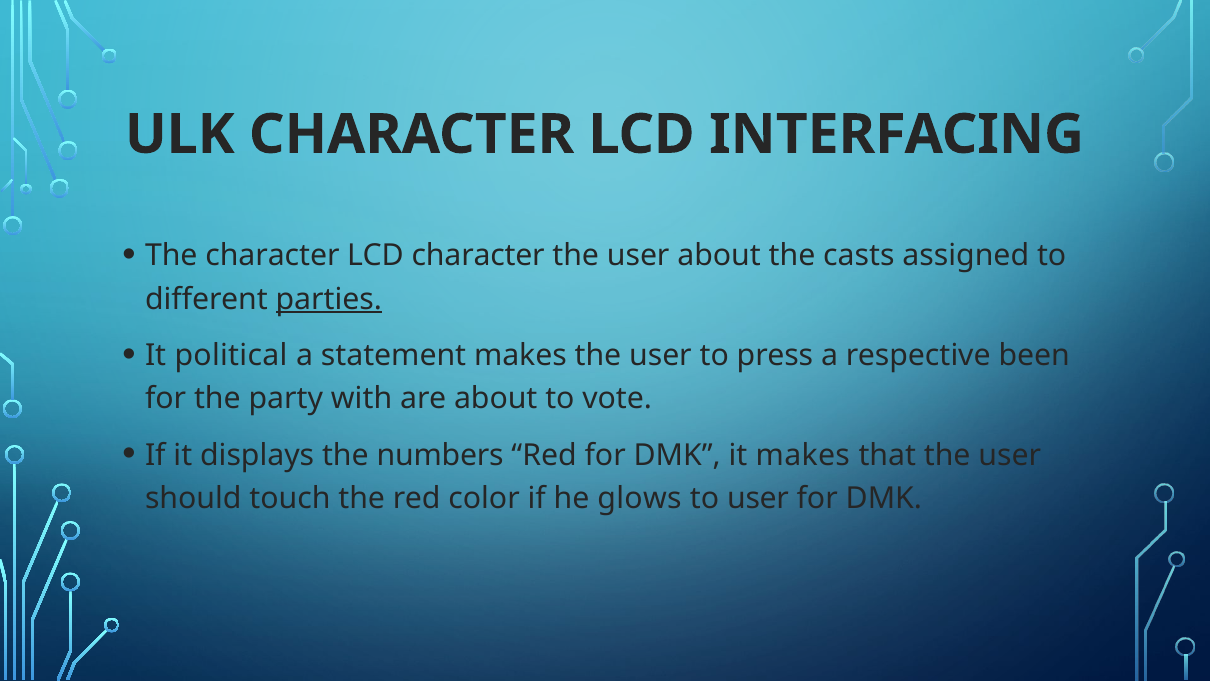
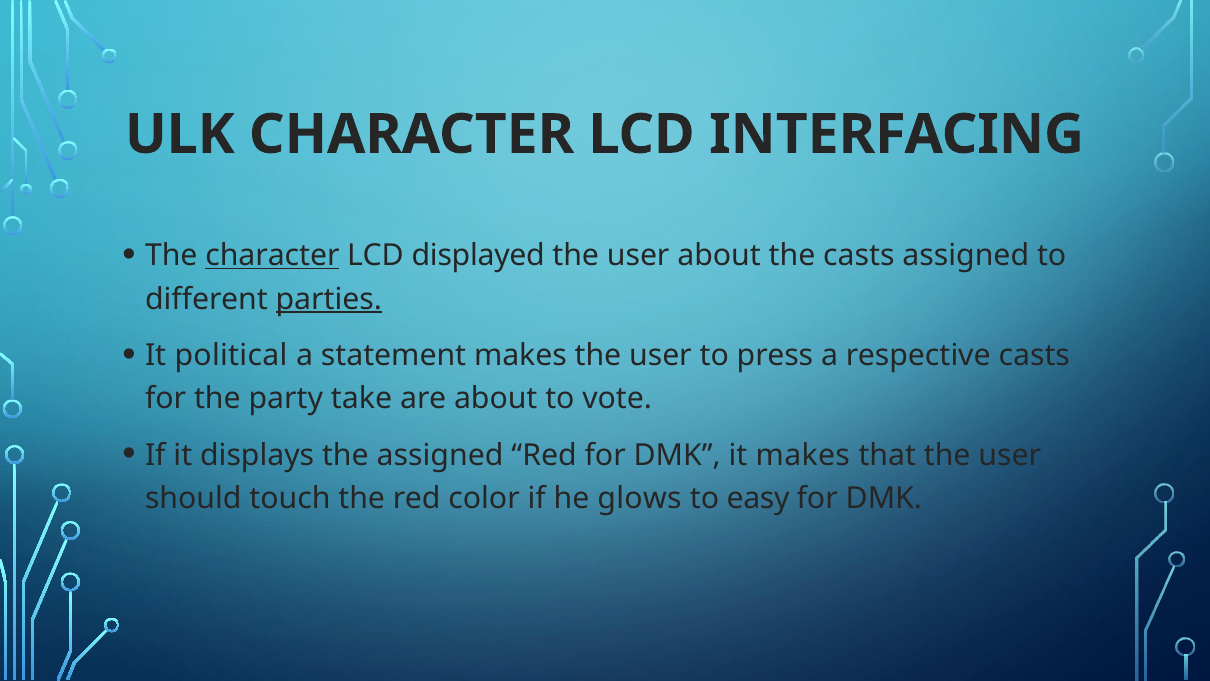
character underline: none -> present (272, 255)
LCD character: character -> displayed (478, 255)
respective been: been -> casts (1034, 355)
with: with -> take (362, 399)
the numbers: numbers -> assigned (440, 455)
to user: user -> easy (758, 498)
